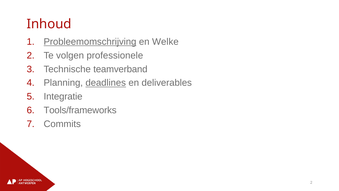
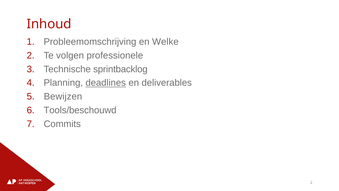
Probleemomschrijving underline: present -> none (90, 42)
teamverband: teamverband -> sprintbacklog (120, 69)
Integratie: Integratie -> Bewijzen (63, 96)
Tools/frameworks: Tools/frameworks -> Tools/beschouwd (80, 110)
